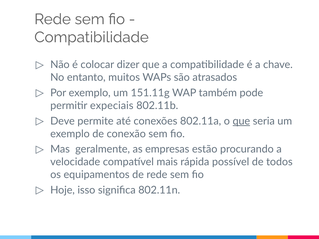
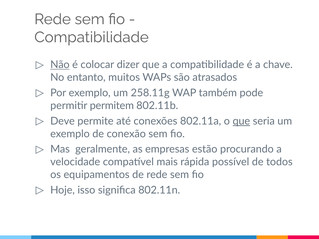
Não underline: none -> present (60, 65)
151.11g: 151.11g -> 258.11g (150, 93)
expeciais: expeciais -> permitem (112, 106)
